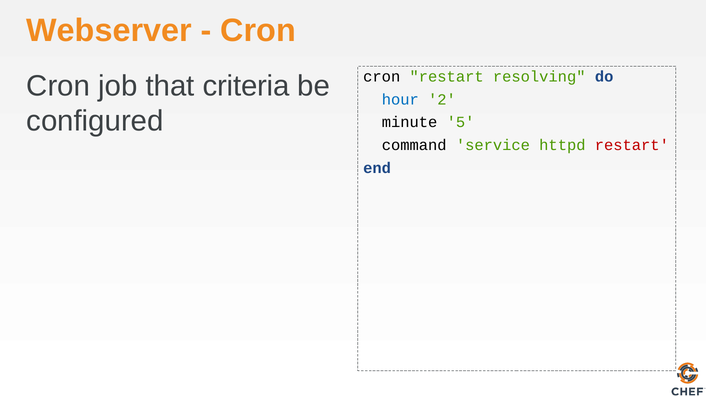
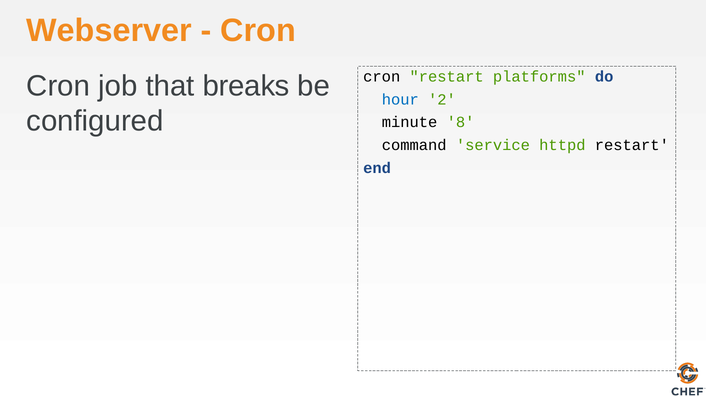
resolving: resolving -> platforms (539, 77)
criteria: criteria -> breaks (246, 86)
5: 5 -> 8 (461, 122)
restart colour: red -> black (632, 145)
